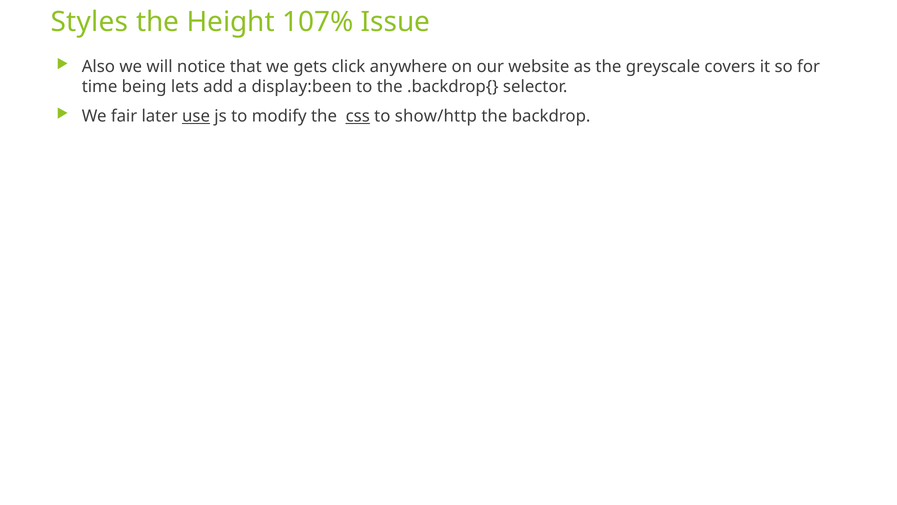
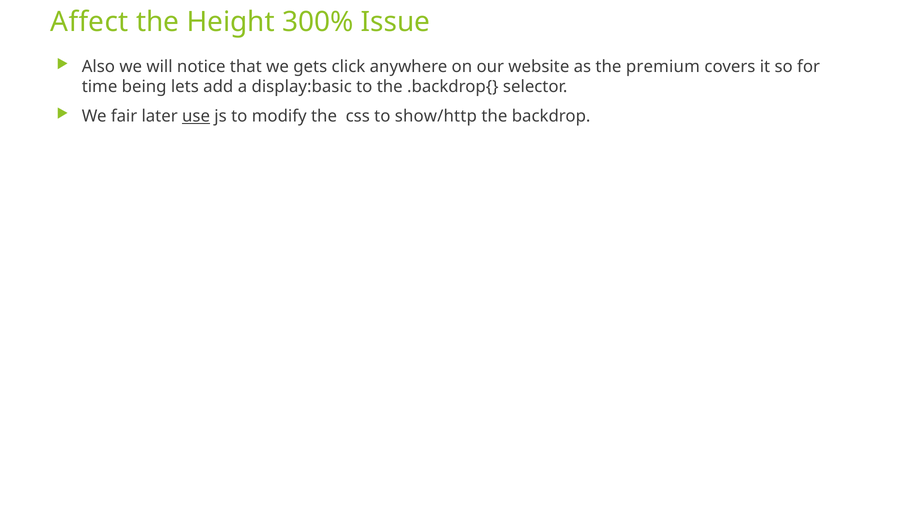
Styles: Styles -> Affect (89, 22)
107%: 107% -> 300% (318, 22)
greyscale: greyscale -> premium (663, 67)
display:been: display:been -> display:basic (302, 87)
css underline: present -> none (358, 116)
